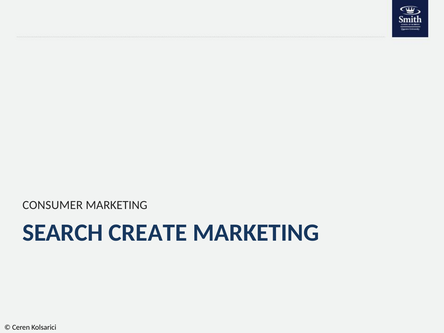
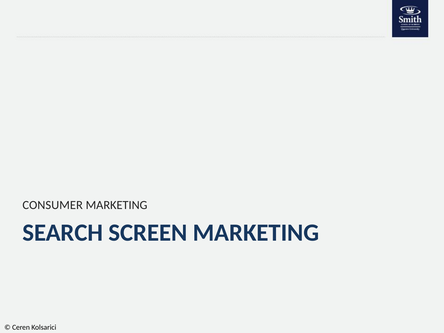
CREATE: CREATE -> SCREEN (148, 233)
